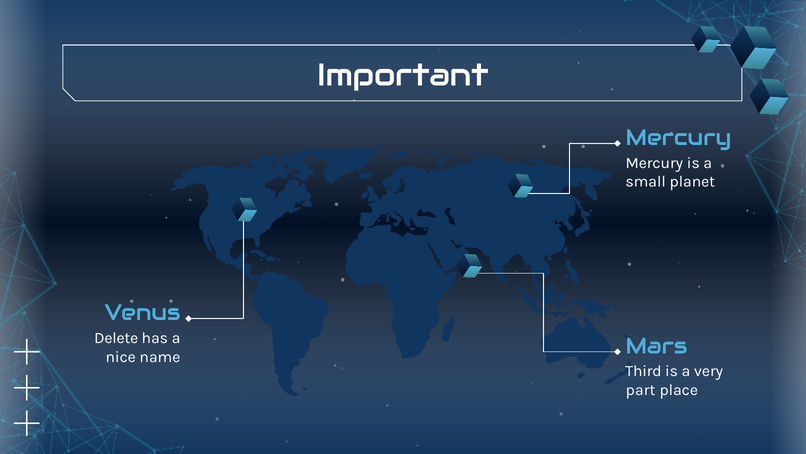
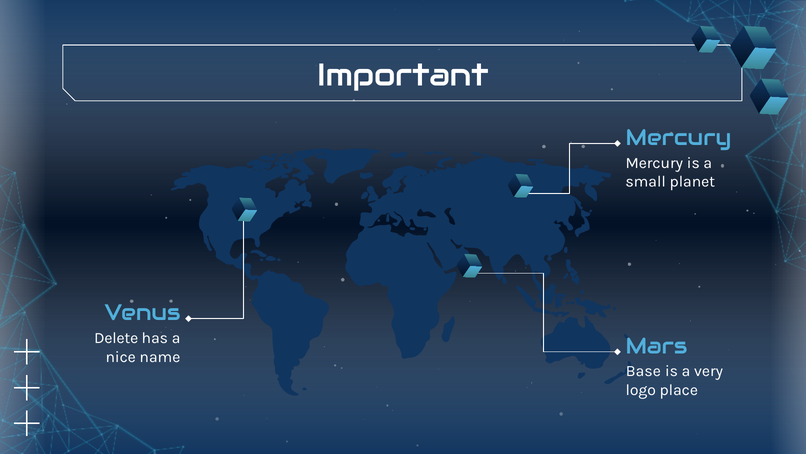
Third: Third -> Base (643, 371)
part: part -> logo (641, 390)
